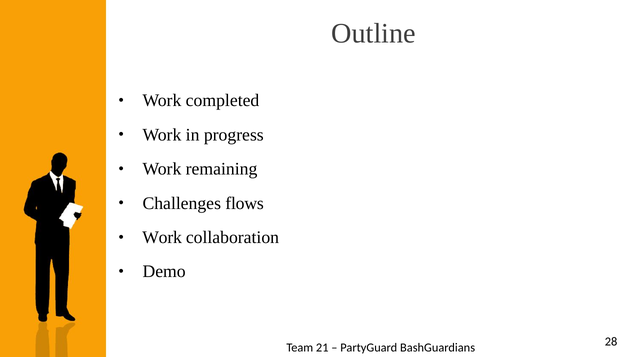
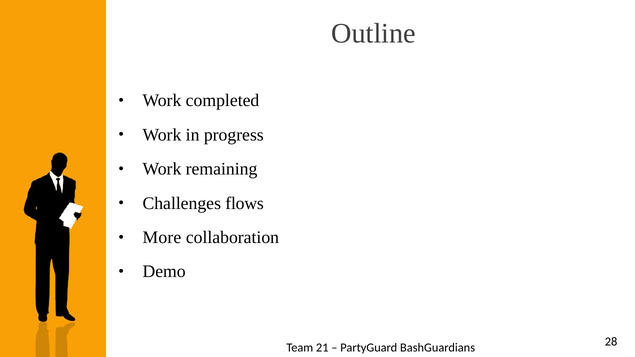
Work: Work -> More (162, 238)
